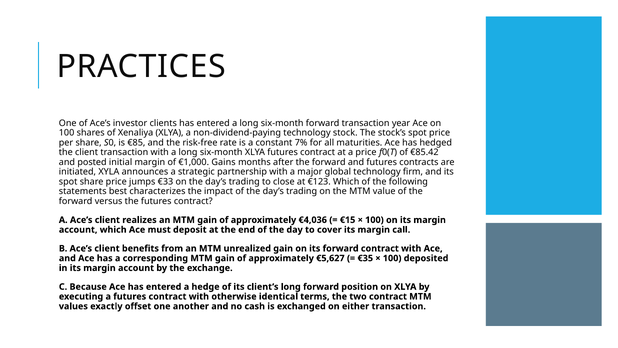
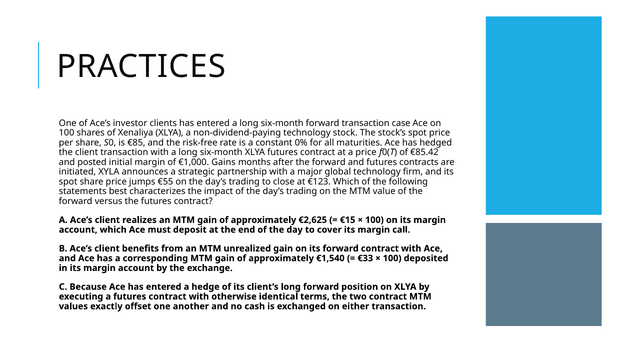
year: year -> case (401, 123)
7%: 7% -> 0% (301, 142)
€33: €33 -> €55 (165, 181)
€4,036: €4,036 -> €2,625 (313, 220)
€5,627: €5,627 -> €1,540 (330, 258)
€35: €35 -> €33 (365, 258)
